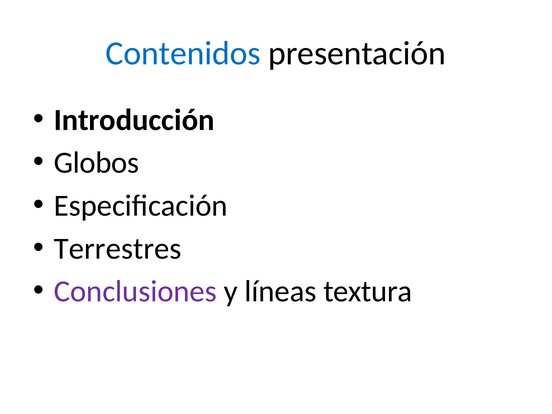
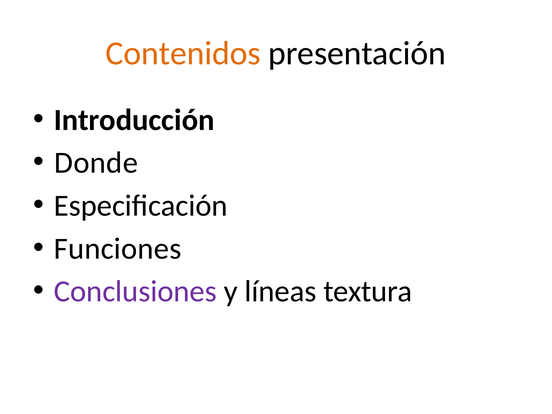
Contenidos colour: blue -> orange (183, 53)
Globos: Globos -> Donde (96, 163)
Terrestres: Terrestres -> Funciones (118, 249)
